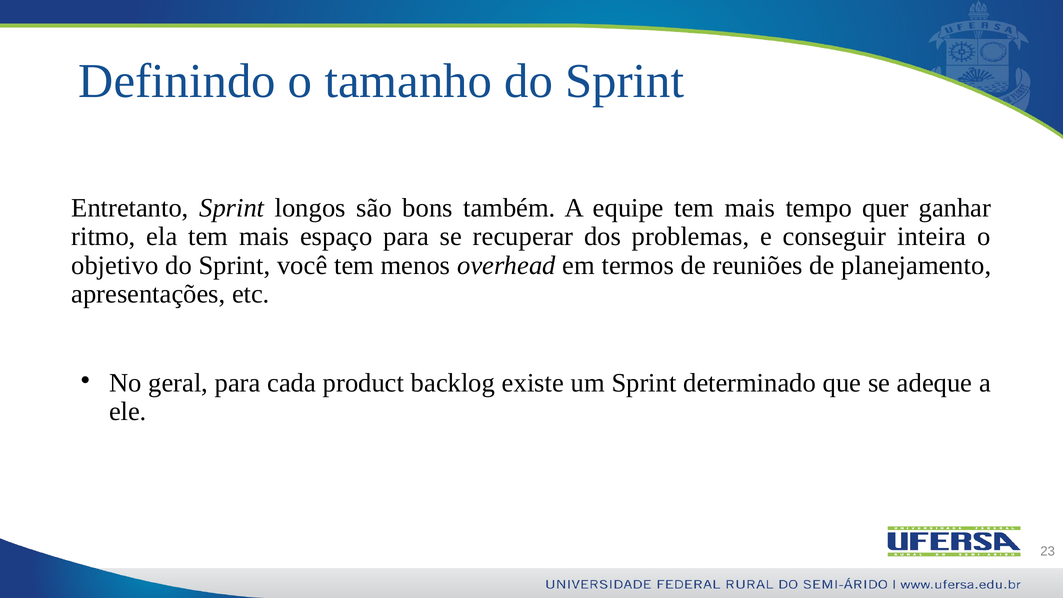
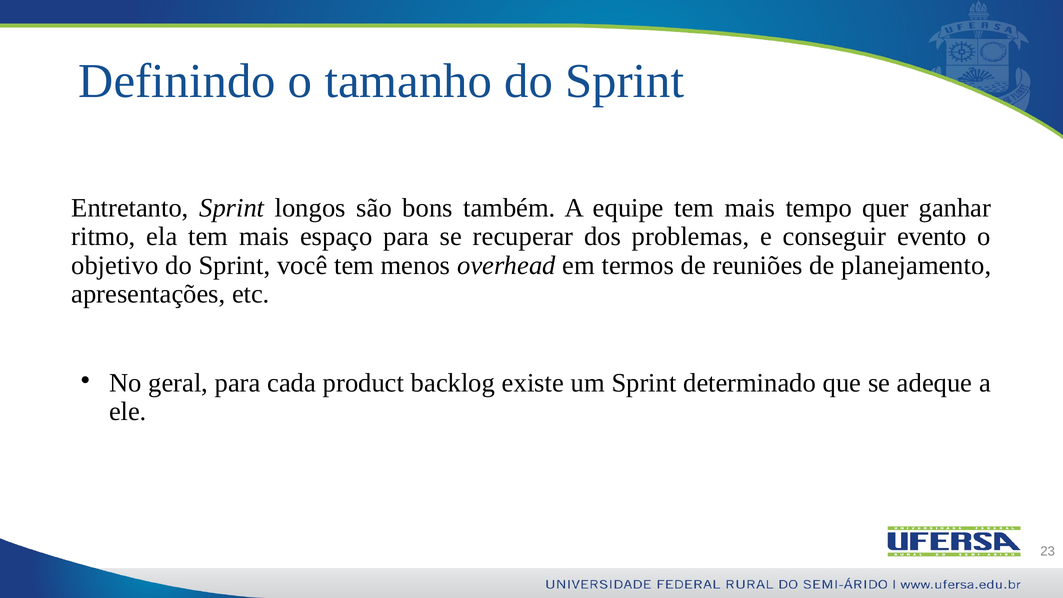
inteira: inteira -> evento (932, 237)
